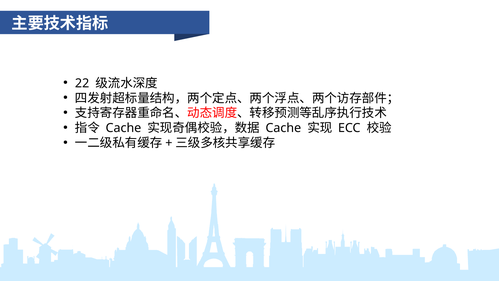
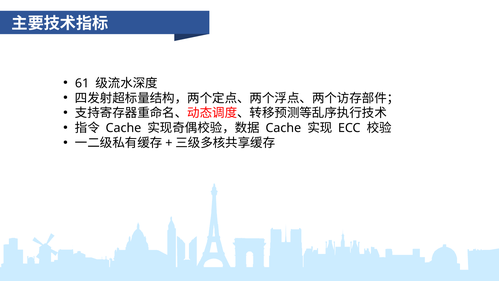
22: 22 -> 61 (82, 83)
